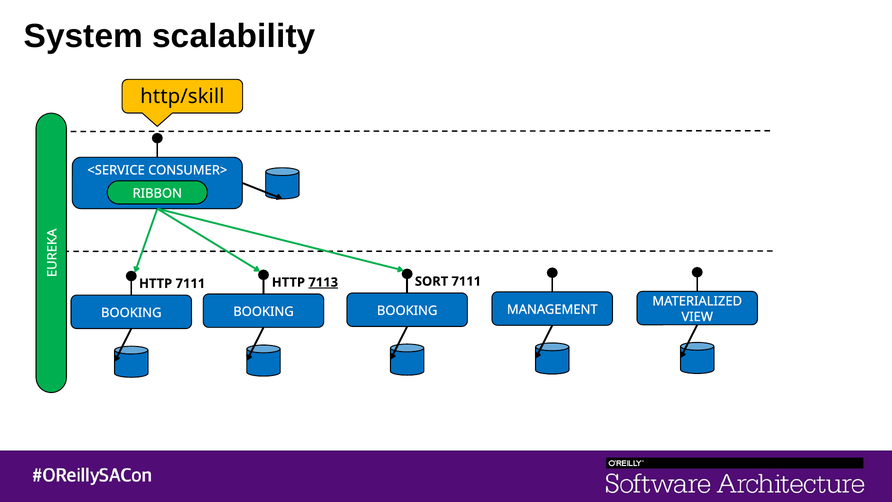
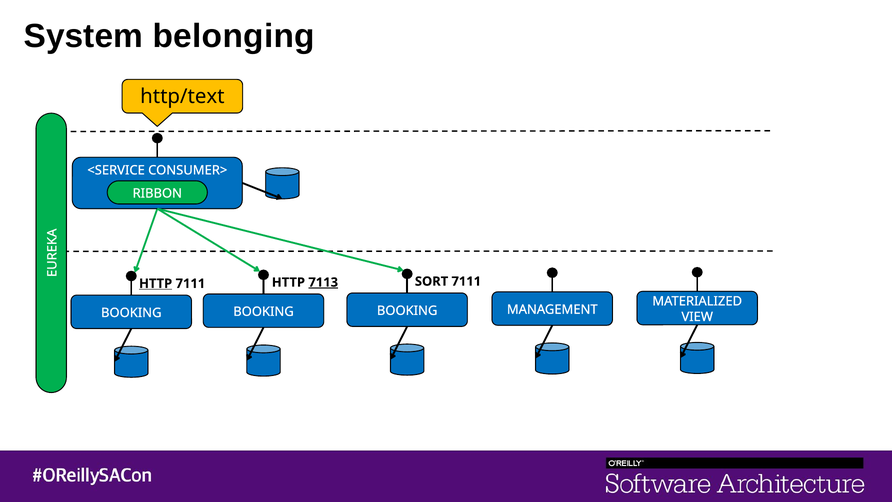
scalability: scalability -> belonging (234, 36)
http/skill: http/skill -> http/text (182, 96)
HTTP underline: none -> present (156, 283)
